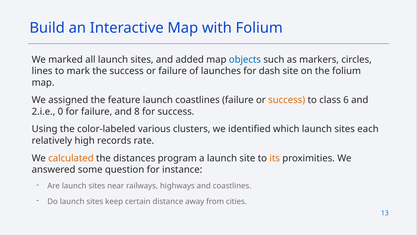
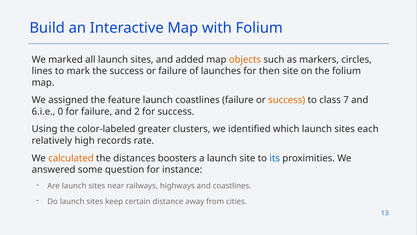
objects colour: blue -> orange (245, 59)
dash: dash -> then (269, 71)
6: 6 -> 7 (346, 100)
2.i.e: 2.i.e -> 6.i.e (43, 111)
8: 8 -> 2 (137, 111)
various: various -> greater (154, 129)
program: program -> boosters (177, 158)
its colour: orange -> blue (275, 158)
